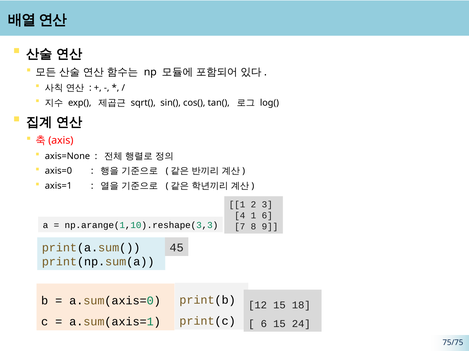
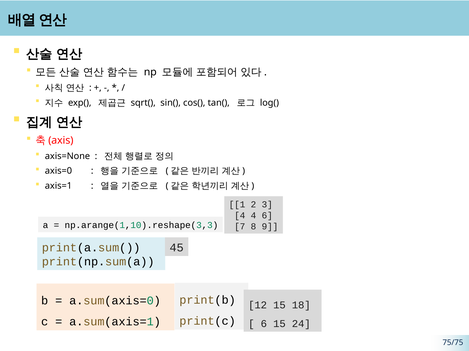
4 1: 1 -> 4 (253, 216)
